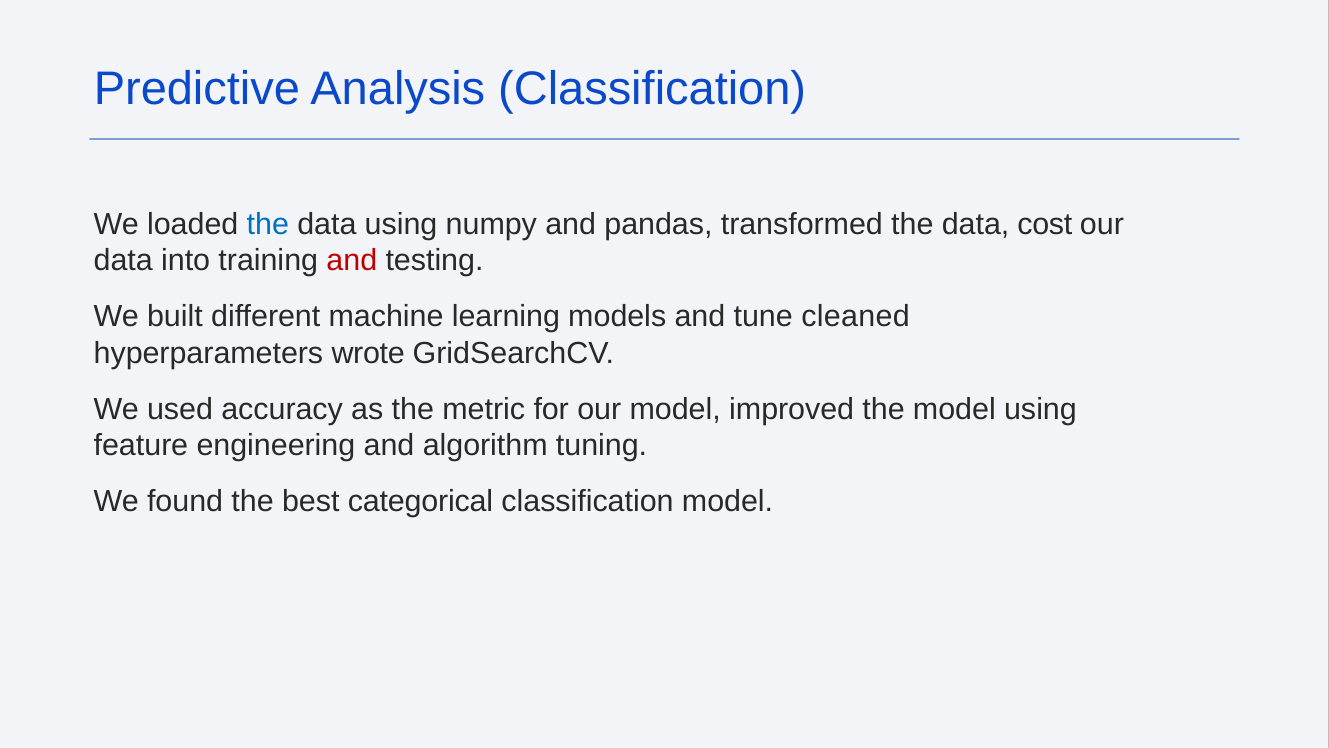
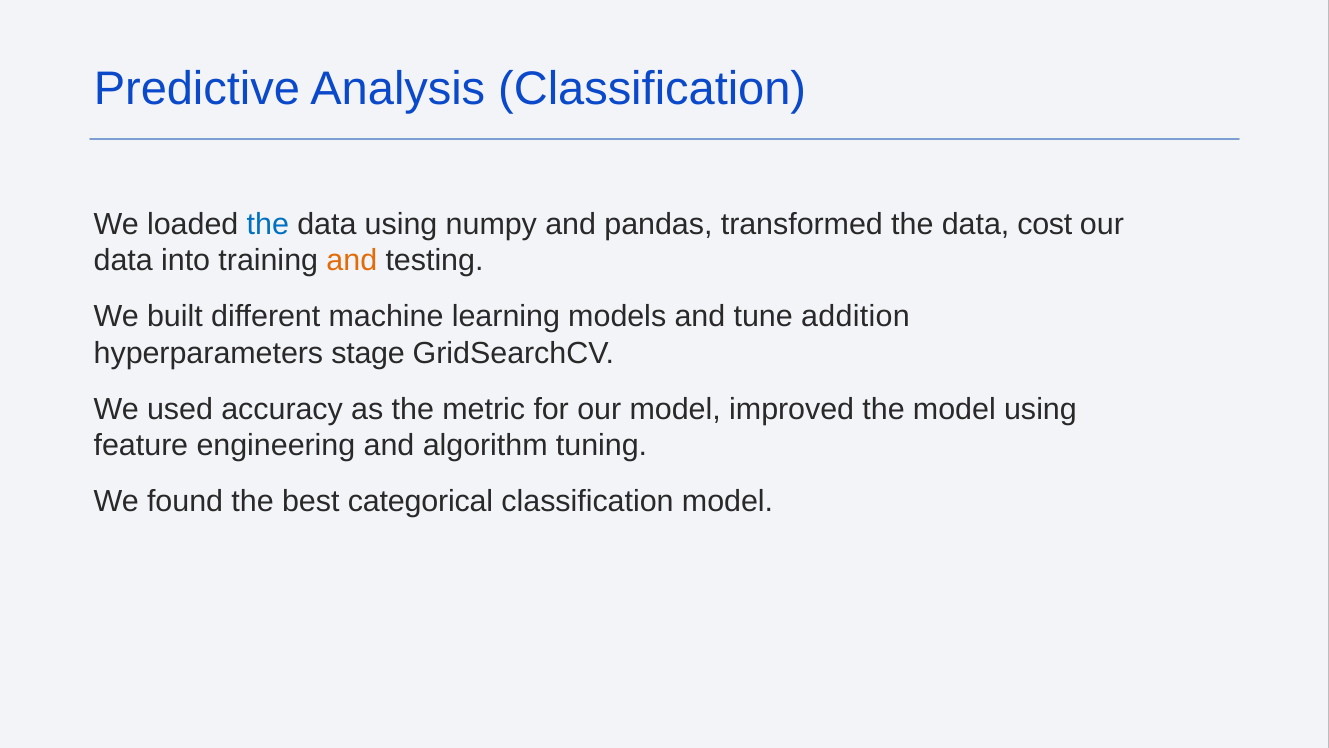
and colour: red -> orange (352, 261)
cleaned: cleaned -> addition (856, 317)
wrote: wrote -> stage (368, 353)
